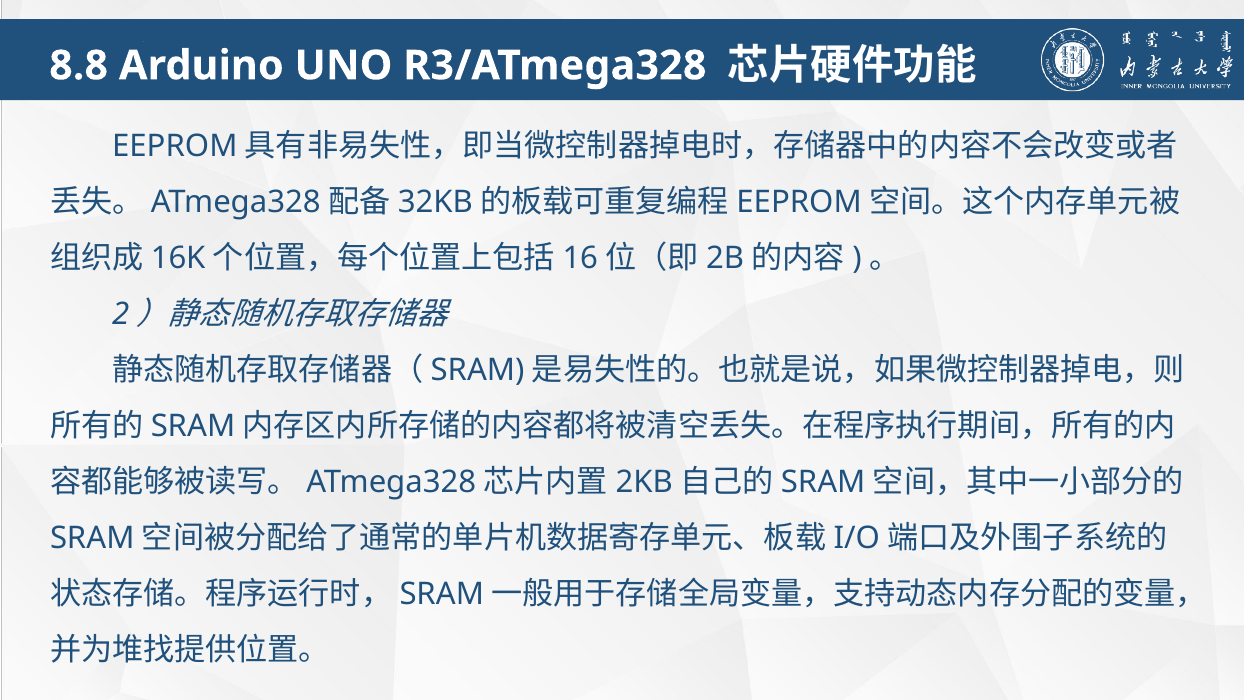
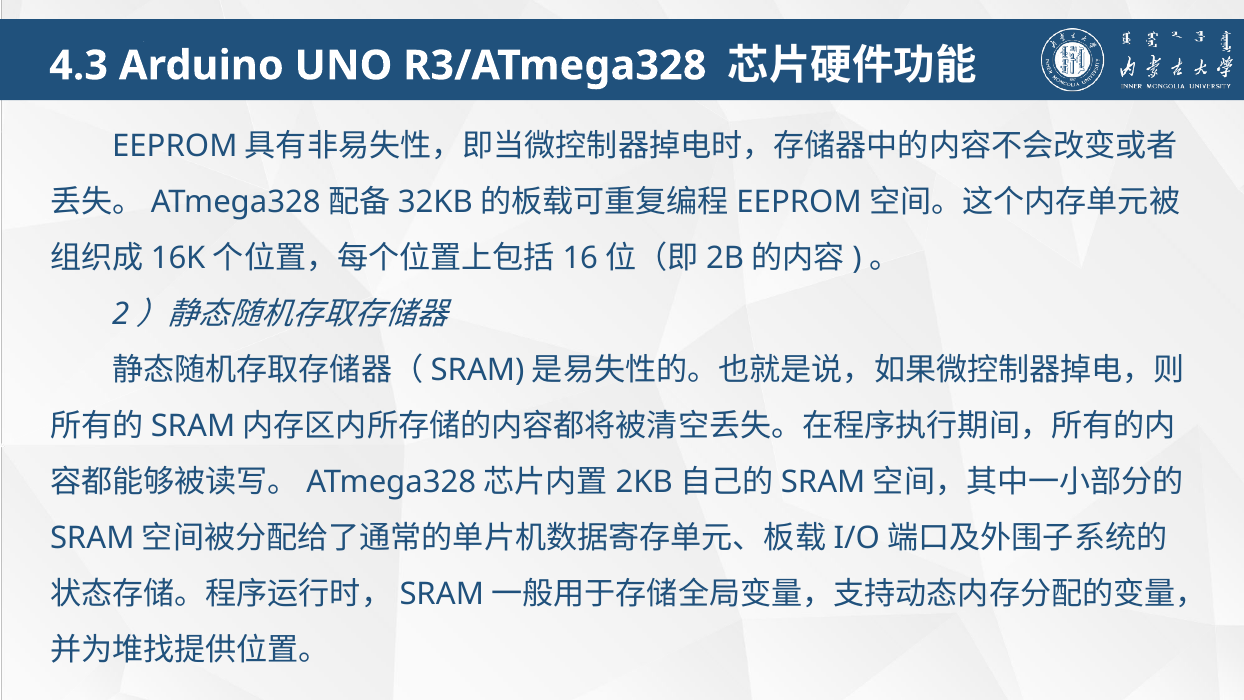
8.8: 8.8 -> 4.3 (79, 66)
